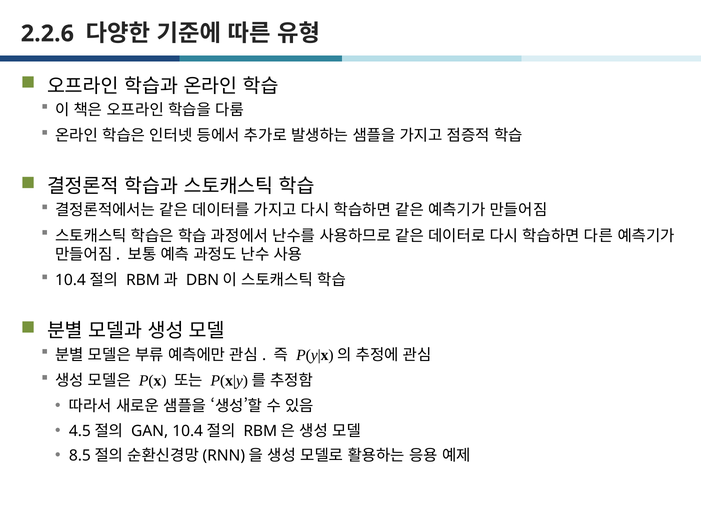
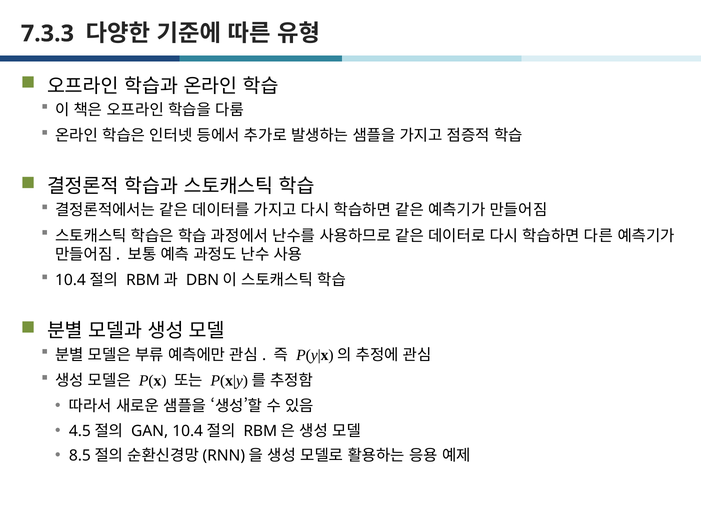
2.2.6: 2.2.6 -> 7.3.3 (47, 34)
